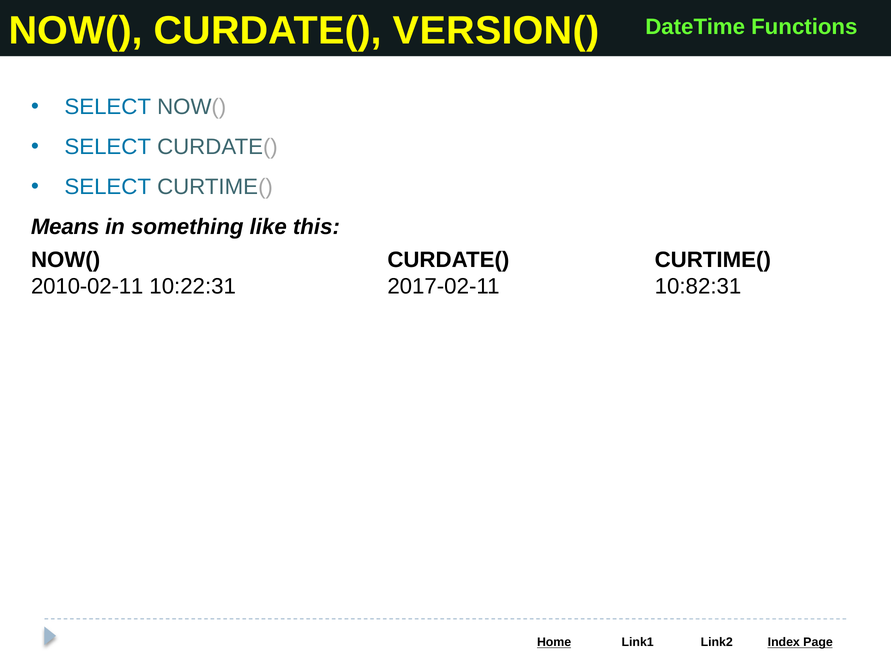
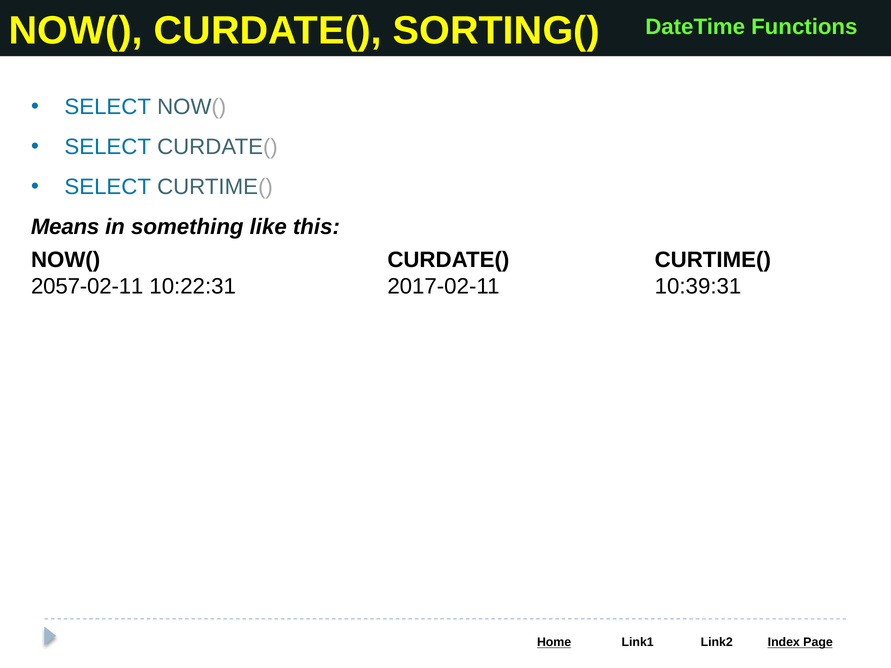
VERSION(: VERSION( -> SORTING( (496, 31)
2010-02-11: 2010-02-11 -> 2057-02-11 (87, 287)
10:82:31: 10:82:31 -> 10:39:31 (698, 287)
